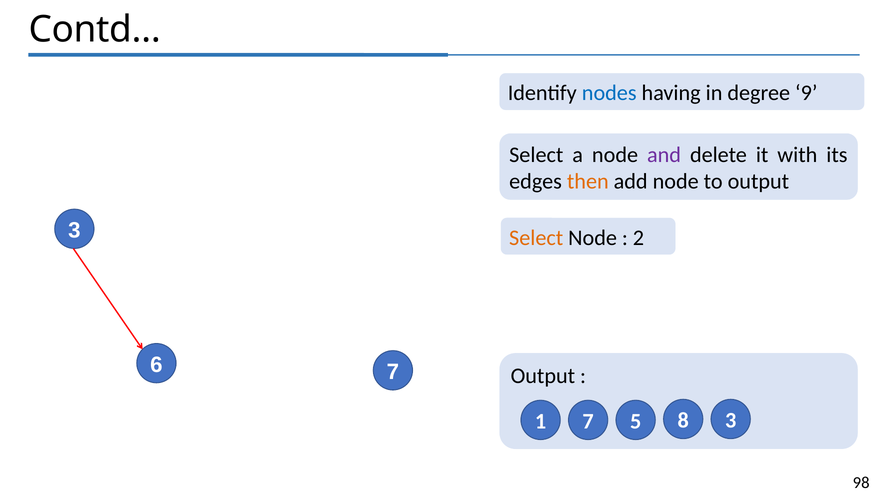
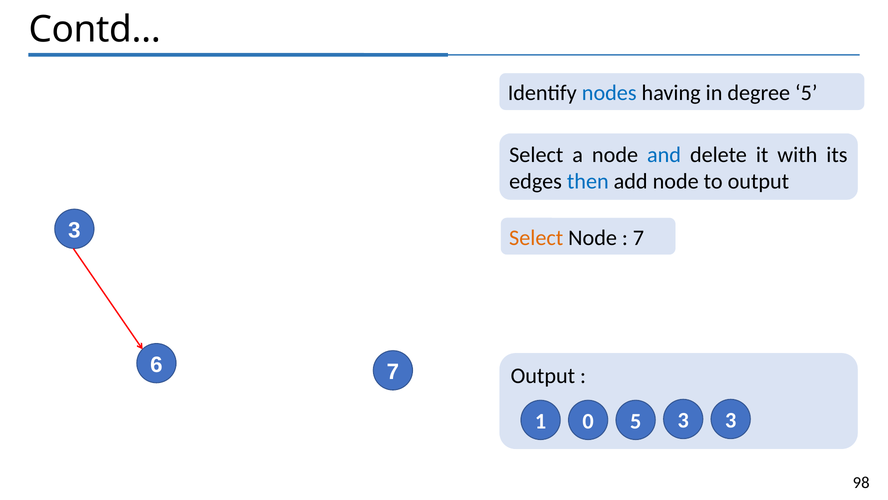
degree 9: 9 -> 5 (806, 93)
and colour: purple -> blue (664, 155)
then colour: orange -> blue (588, 181)
2: 2 -> 7 (638, 237)
1 7: 7 -> 0 (588, 421)
5 8: 8 -> 3 (683, 420)
